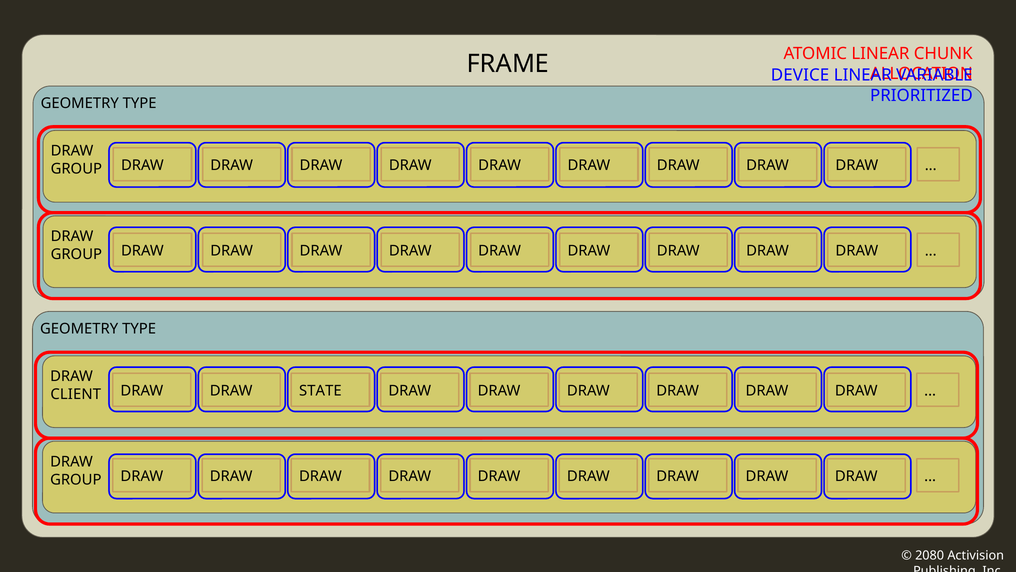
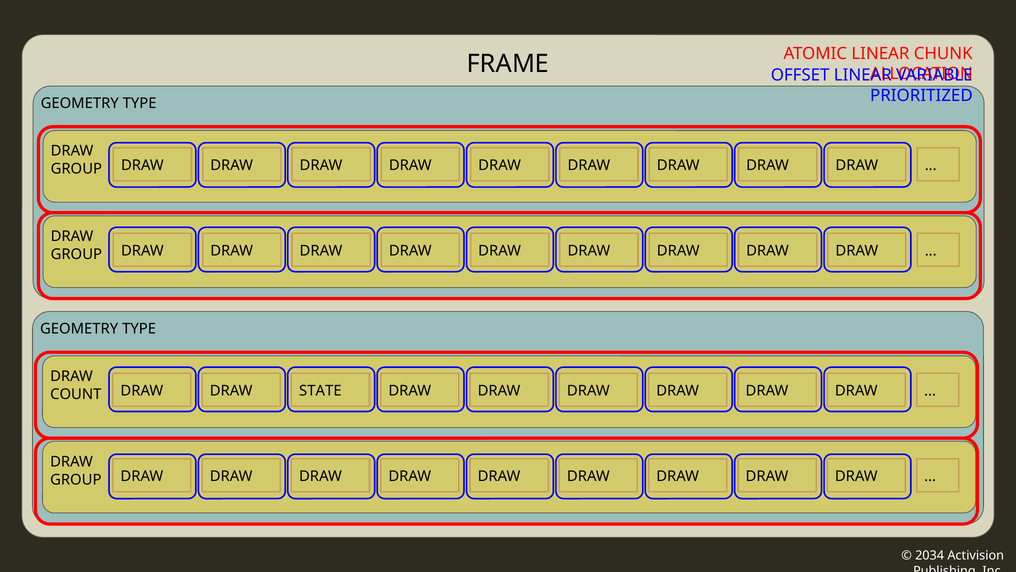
DEVICE: DEVICE -> OFFSET (800, 75)
CLIENT: CLIENT -> COUNT (76, 394)
2080: 2080 -> 2034 (930, 555)
